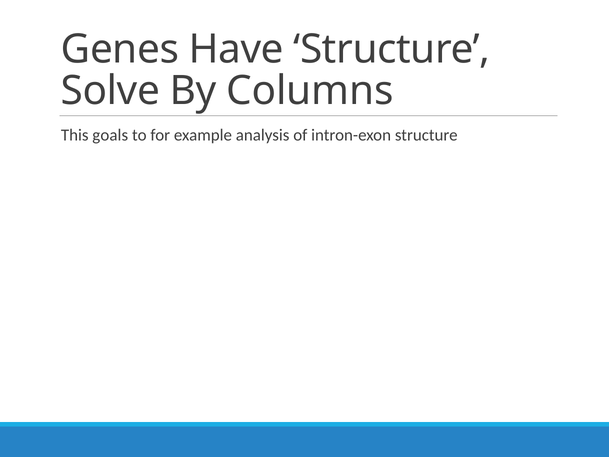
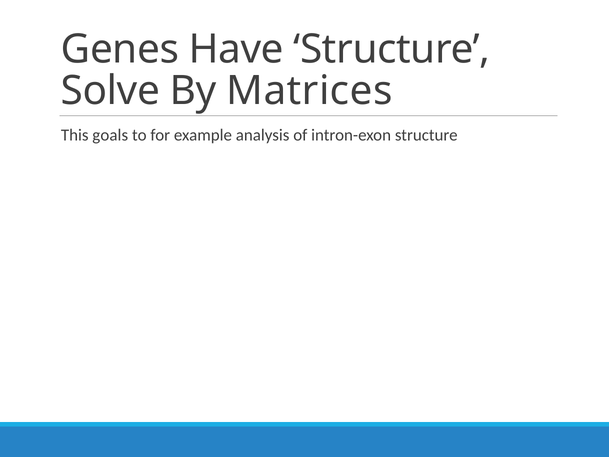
Columns: Columns -> Matrices (310, 91)
